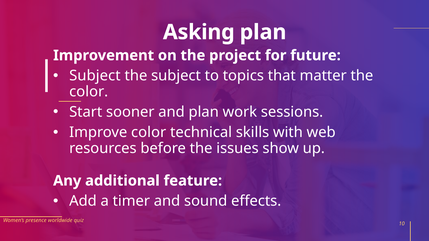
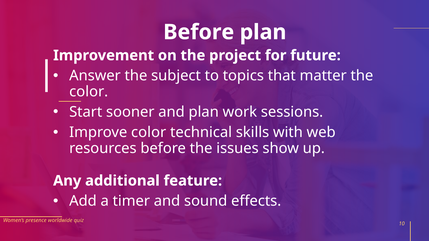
Asking: Asking -> Before (199, 32)
Subject: Subject -> Answer (95, 76)
